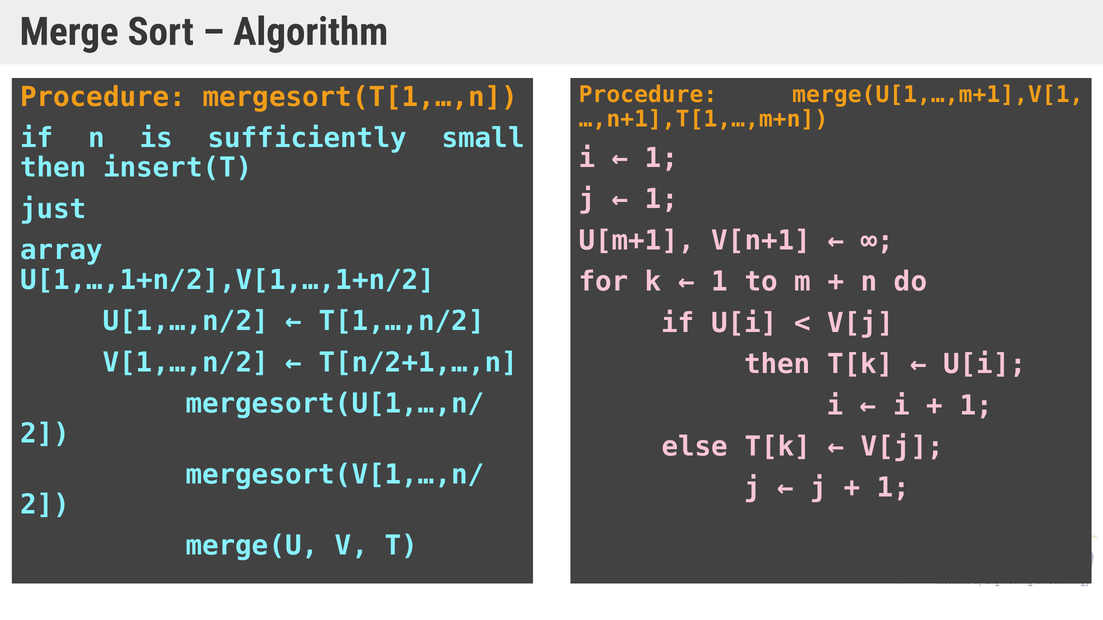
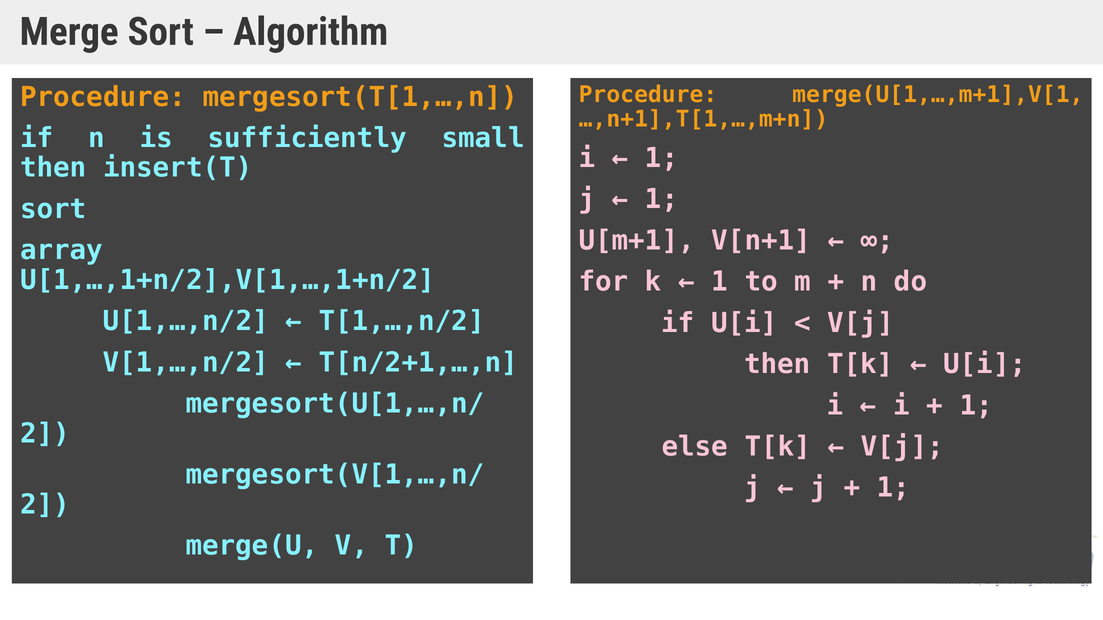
just: just -> sort (53, 209)
